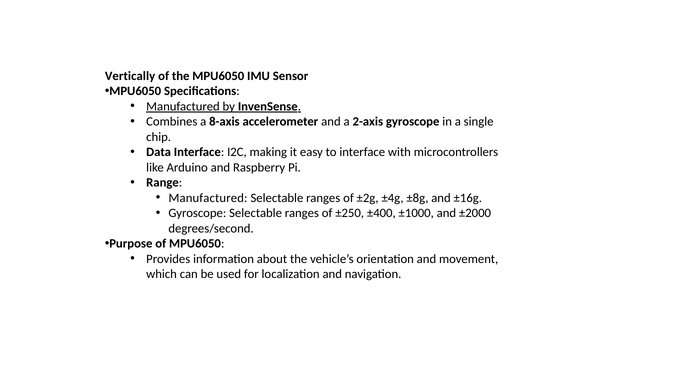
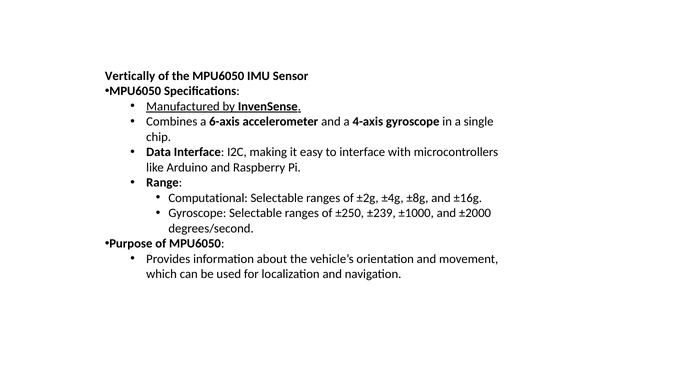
8-axis: 8-axis -> 6-axis (224, 122)
2-axis: 2-axis -> 4-axis (368, 122)
Manufactured: Manufactured -> Computational (208, 198)
±400: ±400 -> ±239 (381, 213)
